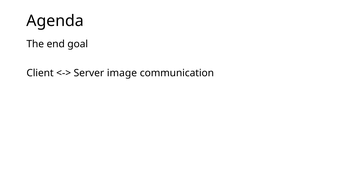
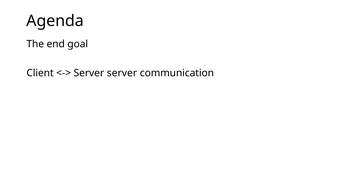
Server image: image -> server (122, 73)
